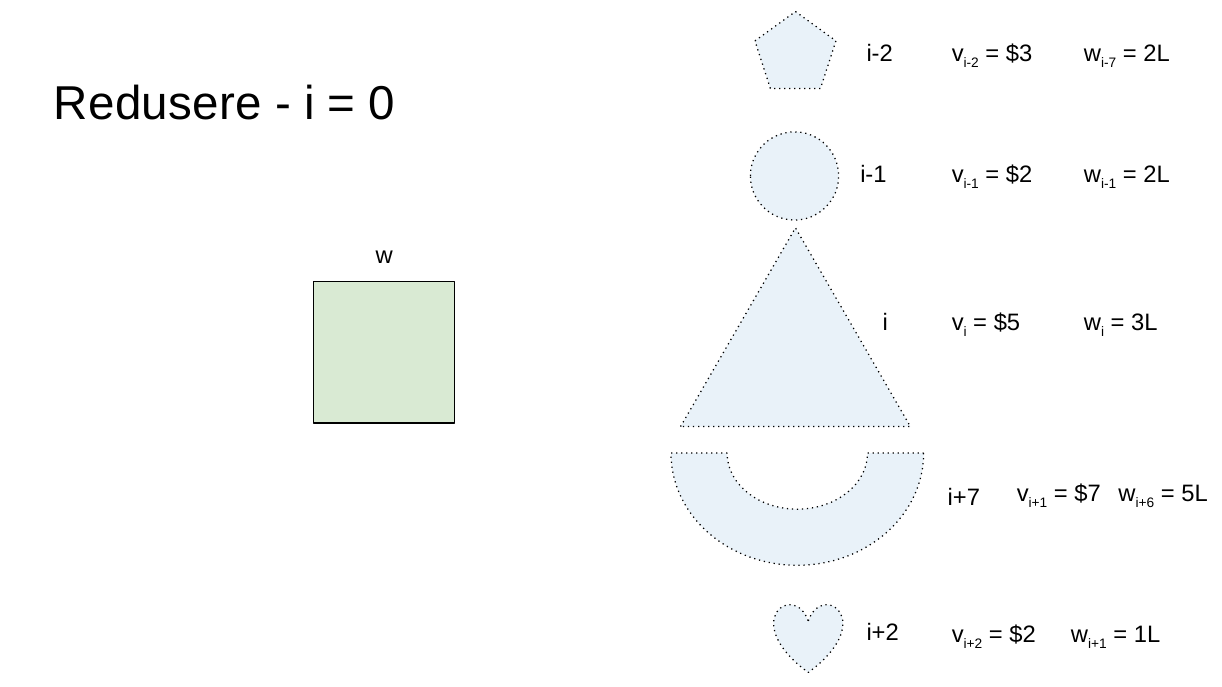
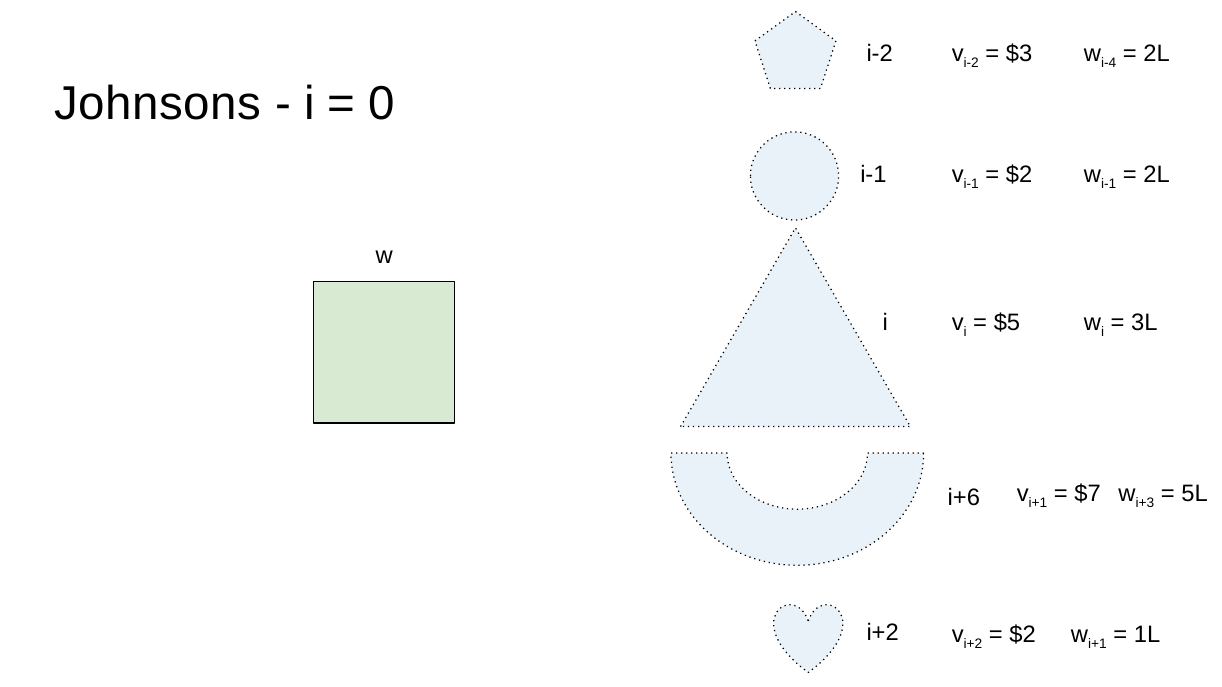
i-7: i-7 -> i-4 (1109, 63)
Redusere: Redusere -> Johnsons (158, 104)
i+6: i+6 -> i+3 (1145, 503)
i+7: i+7 -> i+6 (964, 498)
